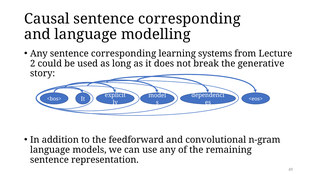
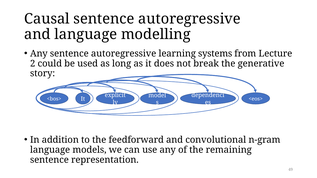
Causal sentence corresponding: corresponding -> autoregressive (189, 19)
Any sentence corresponding: corresponding -> autoregressive (124, 54)
